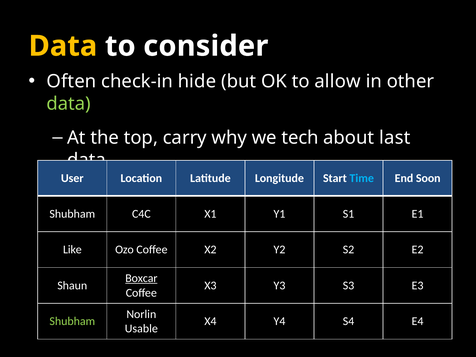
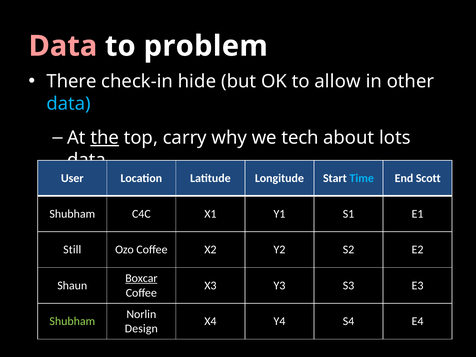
Data colour: yellow -> pink (63, 46)
consider: consider -> problem (206, 46)
Often: Often -> There (71, 81)
data colour: light green -> light blue (69, 104)
the underline: none -> present (105, 138)
last: last -> lots (395, 138)
Soon: Soon -> Scott (428, 178)
Like: Like -> Still (72, 250)
Usable: Usable -> Design (141, 329)
